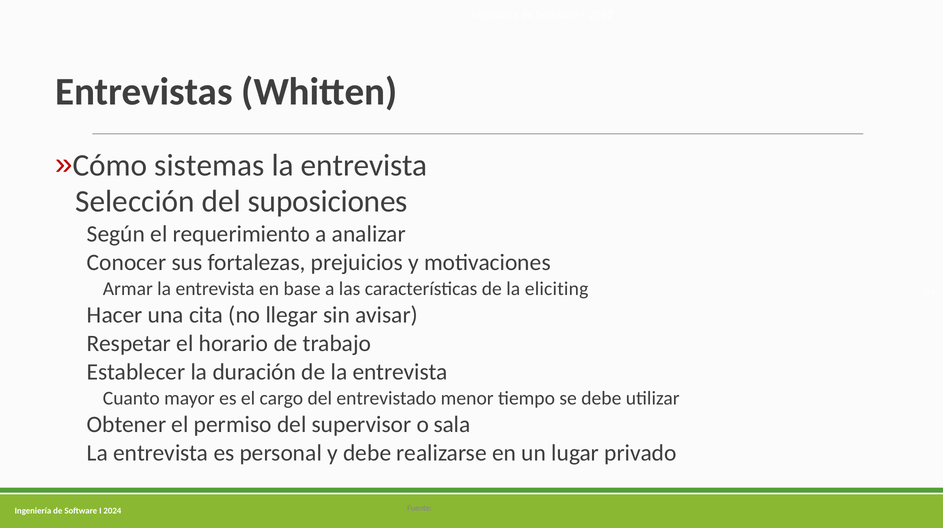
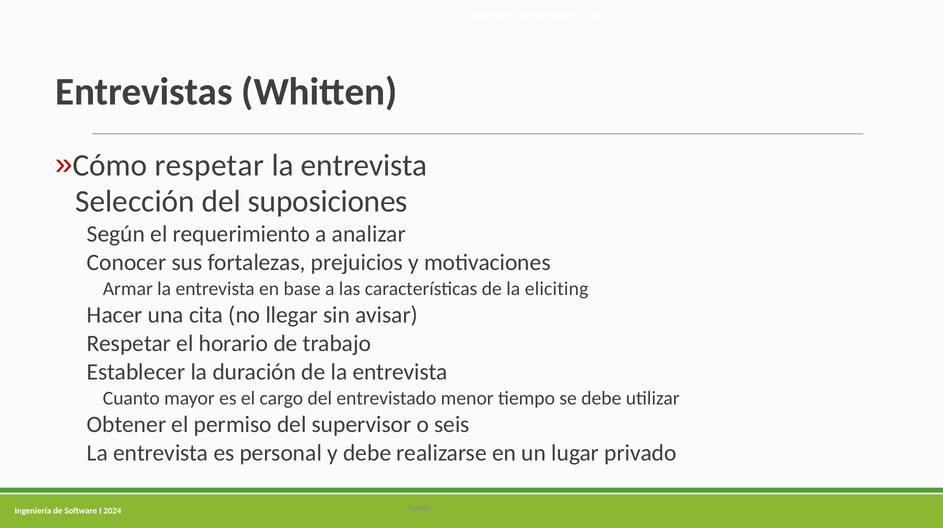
Cómo sistemas: sistemas -> respetar (209, 165)
sala: sala -> seis (452, 425)
